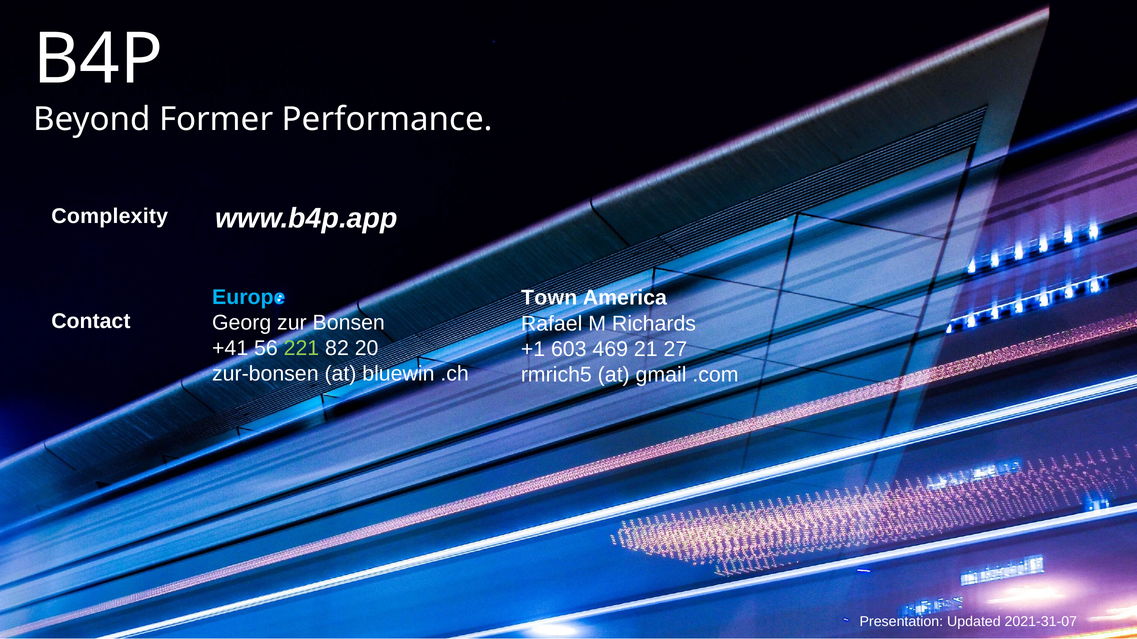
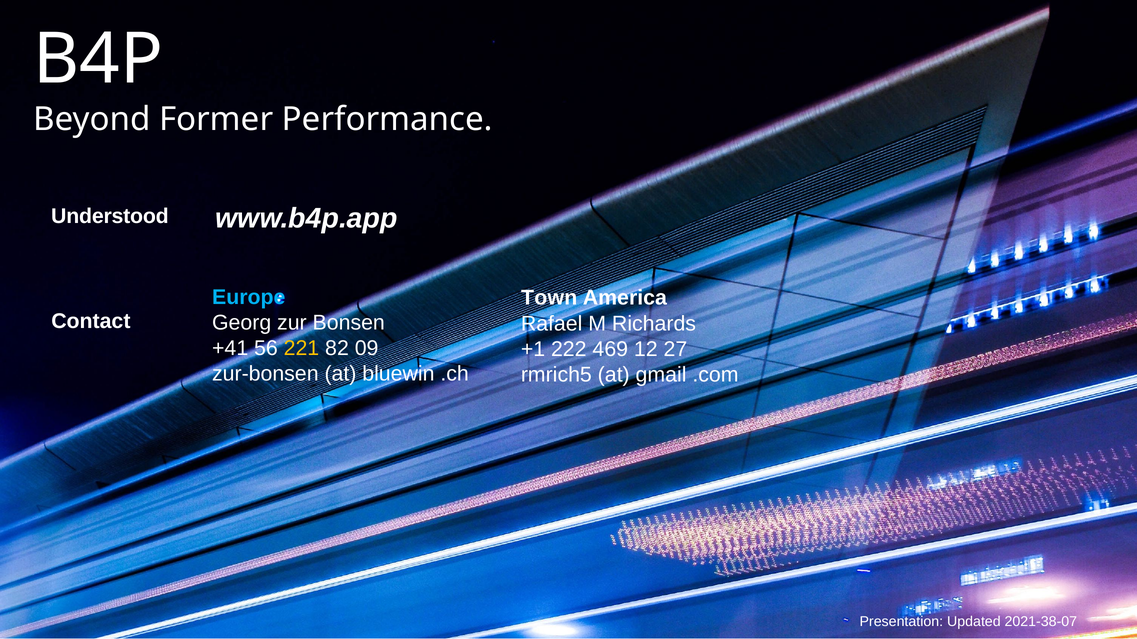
Complexity: Complexity -> Understood (110, 216)
221 colour: light green -> yellow (301, 349)
20: 20 -> 09 (367, 349)
603: 603 -> 222 (569, 349)
21: 21 -> 12 (646, 349)
2021-31-07: 2021-31-07 -> 2021-38-07 (1041, 622)
